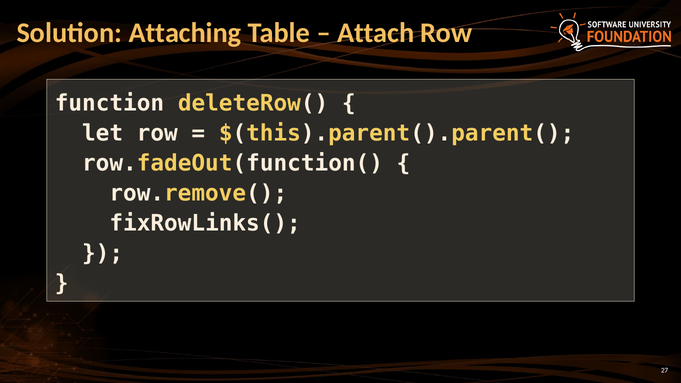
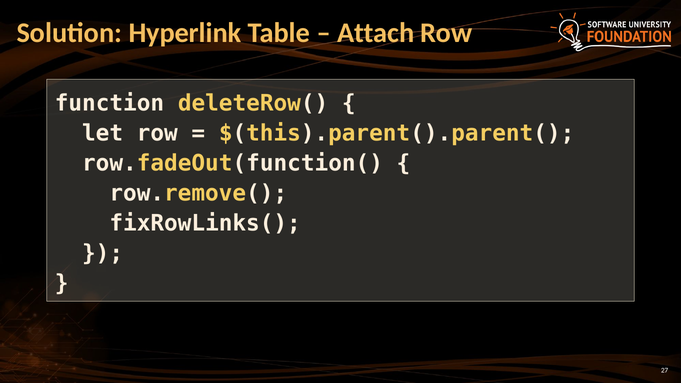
Attaching: Attaching -> Hyperlink (185, 33)
